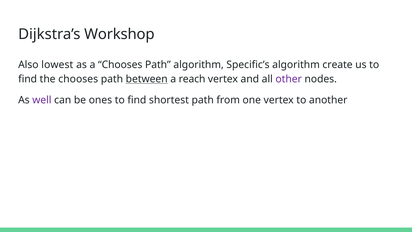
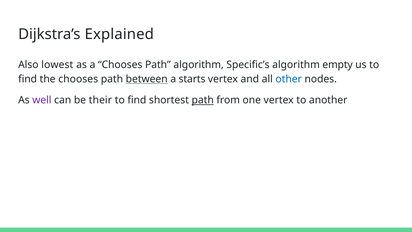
Workshop: Workshop -> Explained (119, 34)
create: create -> empty (338, 65)
reach: reach -> starts (192, 79)
other colour: purple -> blue (289, 79)
ones: ones -> their (100, 100)
path underline: none -> present (203, 100)
